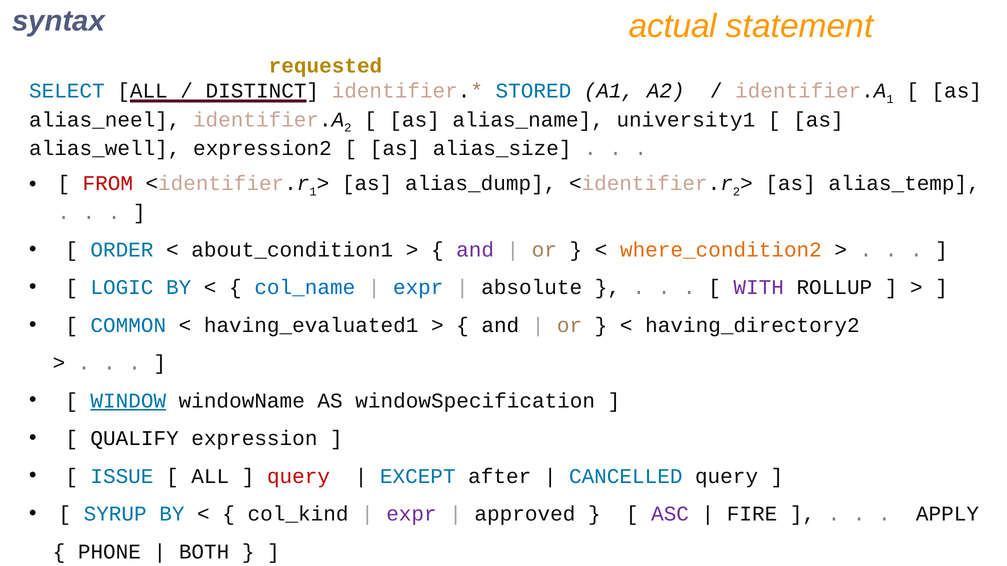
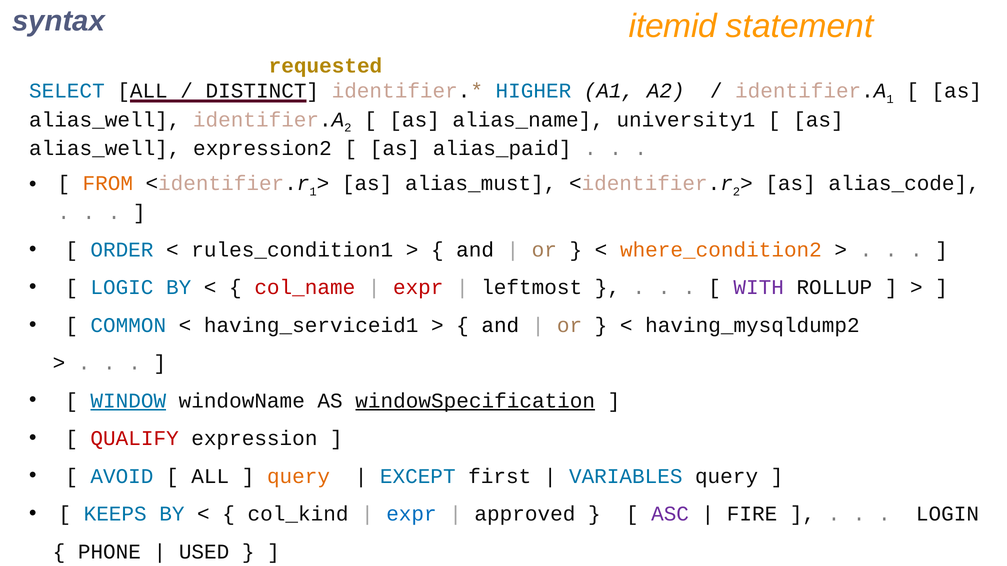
actual: actual -> itemid (673, 26)
STORED: STORED -> HIGHER (533, 91)
alias_neel: alias_neel -> alias_well (105, 120)
alias_size: alias_size -> alias_paid (502, 148)
FROM colour: red -> orange (108, 184)
alias_dump: alias_dump -> alias_must (481, 184)
alias_temp: alias_temp -> alias_code (904, 184)
about_condition1: about_condition1 -> rules_condition1 (292, 250)
and colour: purple -> black (475, 250)
col_name colour: blue -> red (305, 288)
expr colour: blue -> red (418, 288)
absolute: absolute -> leftmost (532, 288)
having_evaluated1: having_evaluated1 -> having_serviceid1 (311, 326)
having_directory2: having_directory2 -> having_mysqldump2 (752, 326)
windowSpecification underline: none -> present (475, 401)
QUALIFY colour: black -> red (135, 439)
ISSUE: ISSUE -> AVOID (122, 477)
query colour: red -> orange (299, 477)
EXCEPT after: after -> first (500, 477)
CANCELLED: CANCELLED -> VARIABLES (626, 477)
SYRUP: SYRUP -> KEEPS (115, 514)
expr colour: purple -> blue (411, 514)
APPLY: APPLY -> LOGIN (947, 514)
BOTH: BOTH -> USED (204, 552)
